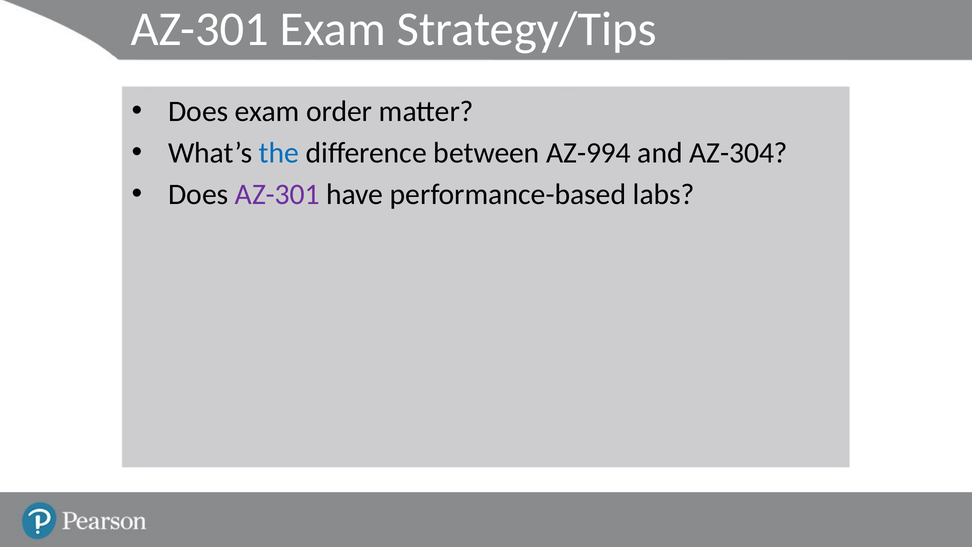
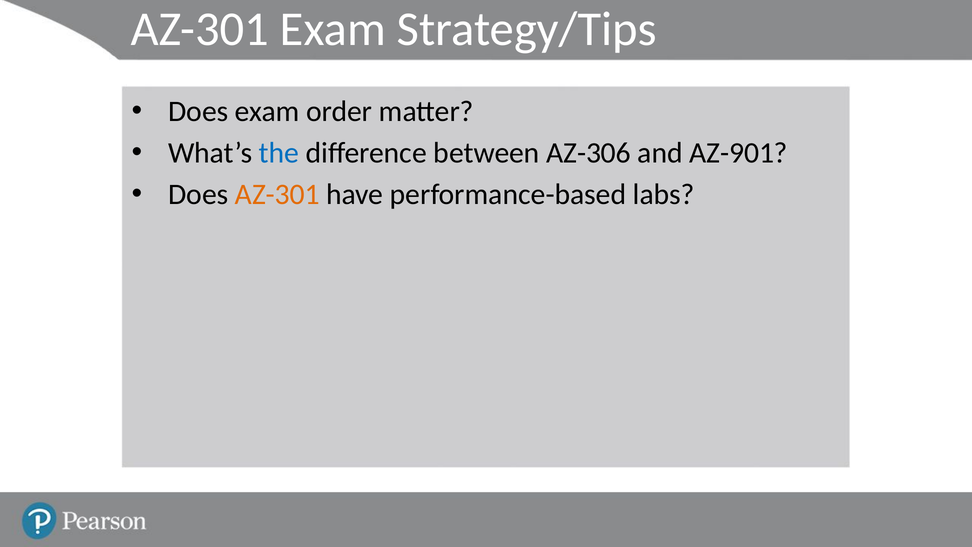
AZ-994: AZ-994 -> AZ-306 (589, 153)
AZ-304: AZ-304 -> AZ-901 (739, 153)
AZ-301 colour: purple -> orange (277, 194)
